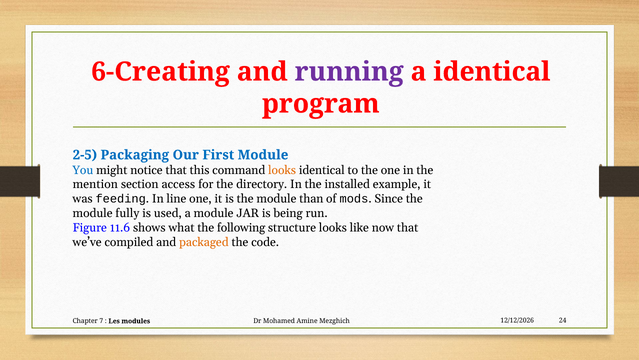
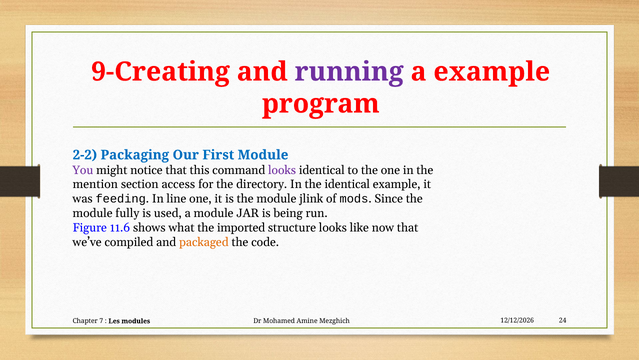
6-Creating: 6-Creating -> 9-Creating (160, 72)
a identical: identical -> example (492, 72)
2-5: 2-5 -> 2-2 (85, 155)
You colour: blue -> purple (83, 170)
looks colour: orange -> purple (282, 170)
the installed: installed -> identical (347, 184)
than: than -> jlink (311, 199)
following: following -> imported (241, 227)
